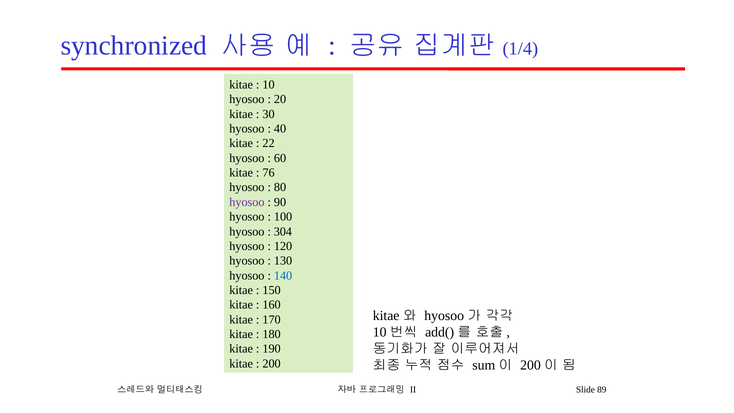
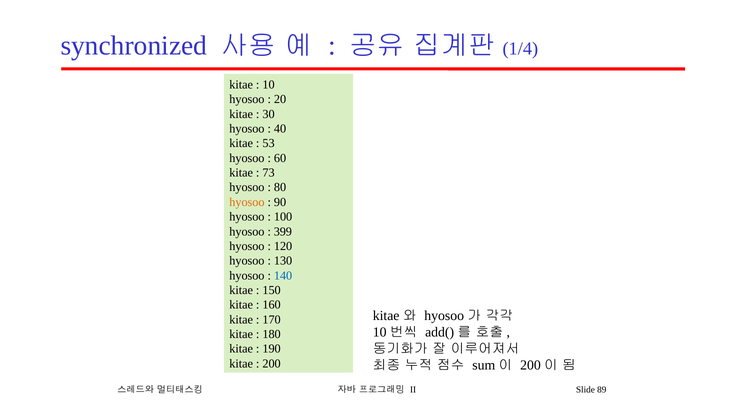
22: 22 -> 53 (269, 143)
76: 76 -> 73 (269, 173)
hyosoo colour: purple -> orange (247, 202)
304: 304 -> 399 (283, 231)
